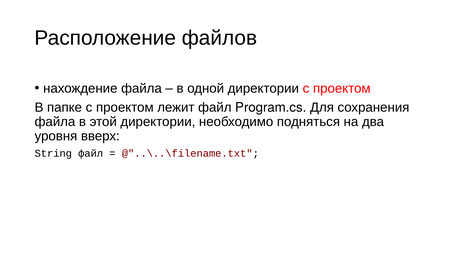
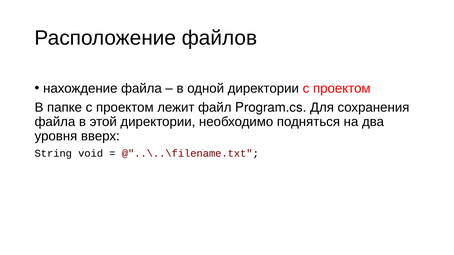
String файл: файл -> void (91, 154)
